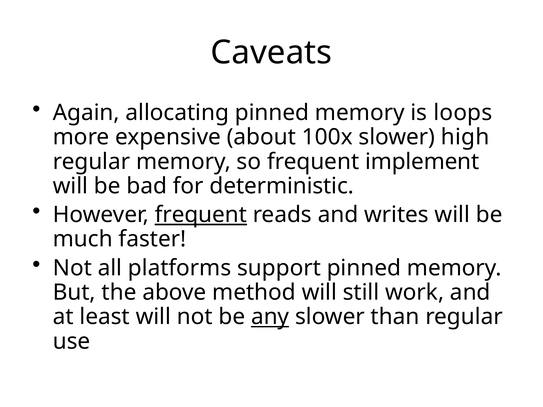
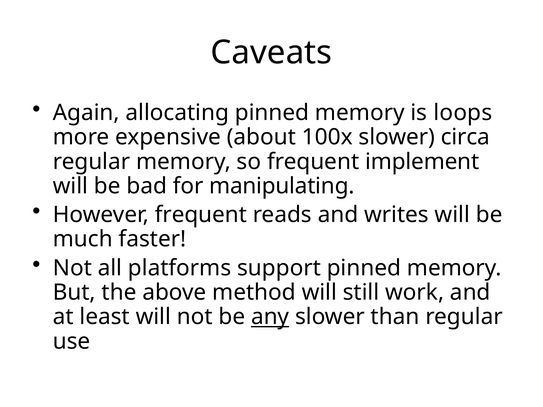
high: high -> circa (465, 137)
deterministic: deterministic -> manipulating (282, 186)
frequent underline: present -> none (201, 215)
